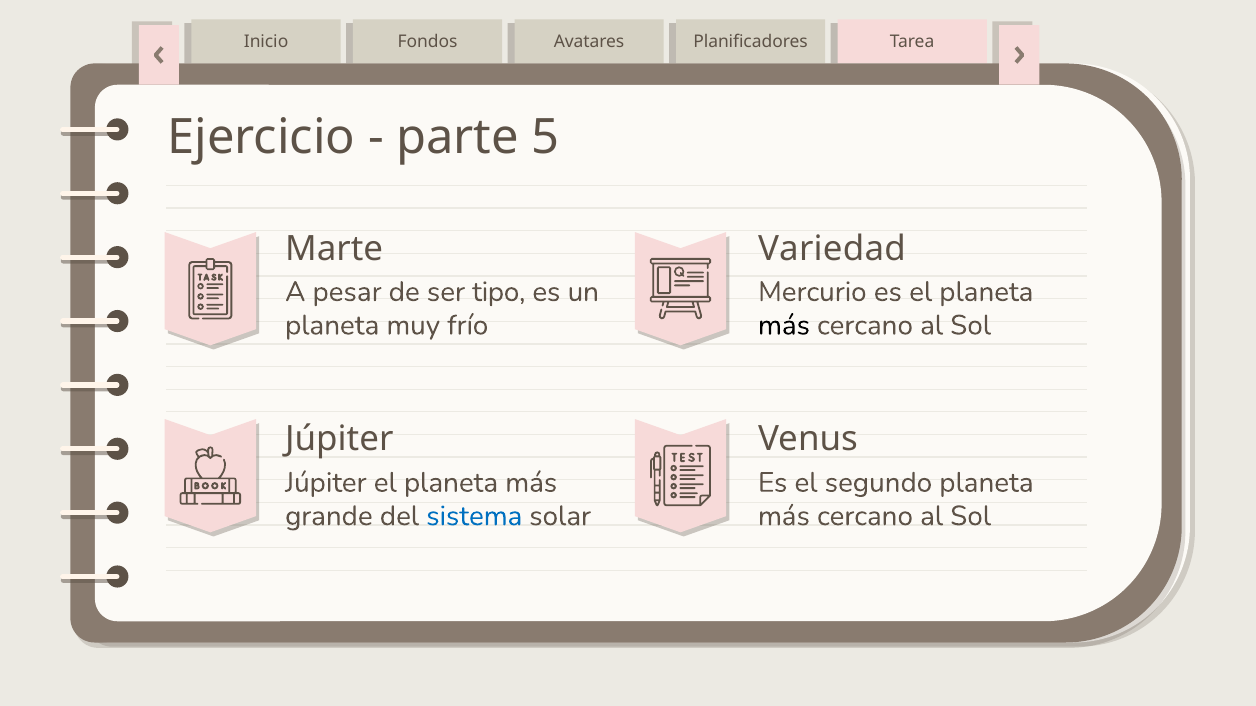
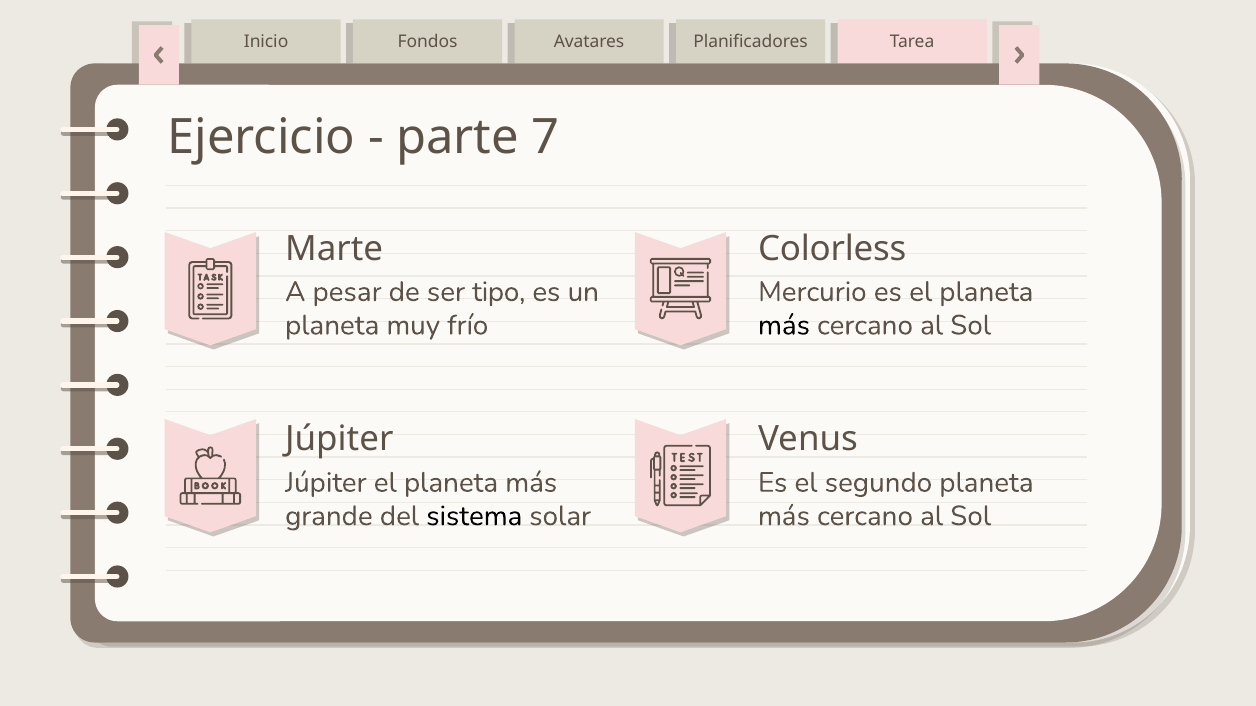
5: 5 -> 7 (546, 138)
Variedad: Variedad -> Colorless (832, 249)
sistema colour: blue -> black (474, 516)
